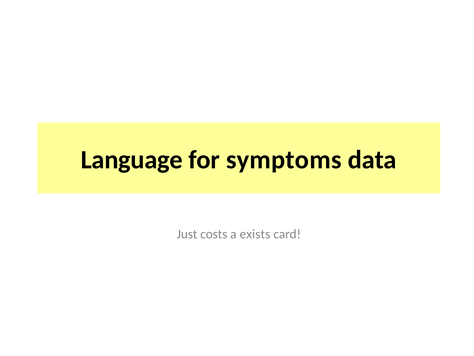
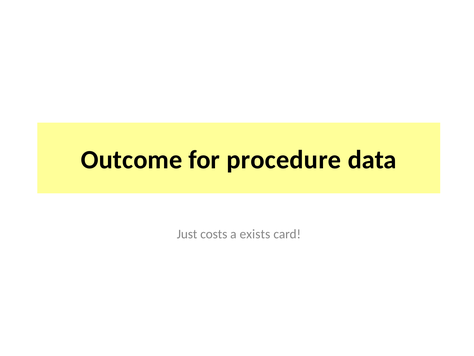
Language: Language -> Outcome (132, 160)
symptoms: symptoms -> procedure (284, 160)
